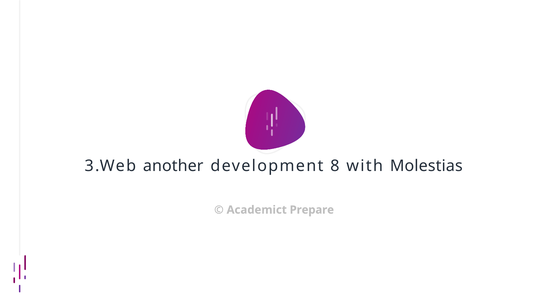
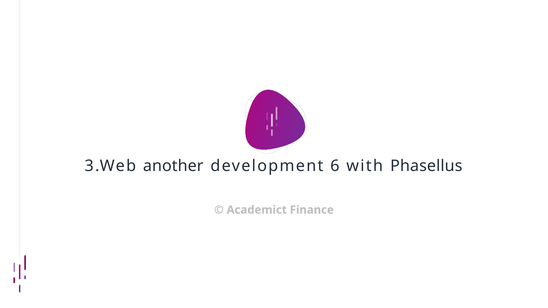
8: 8 -> 6 (335, 166)
Molestias: Molestias -> Phasellus (426, 166)
Prepare: Prepare -> Finance (312, 210)
